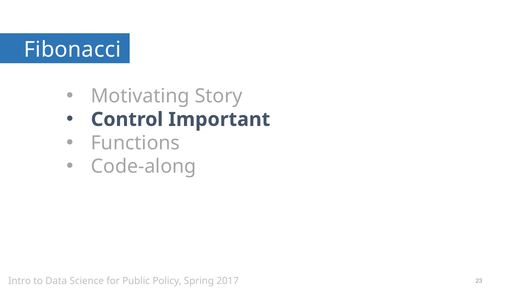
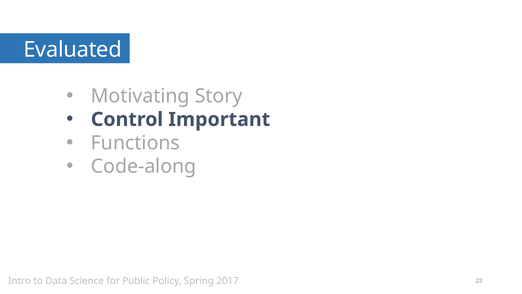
Fibonacci: Fibonacci -> Evaluated (73, 50)
